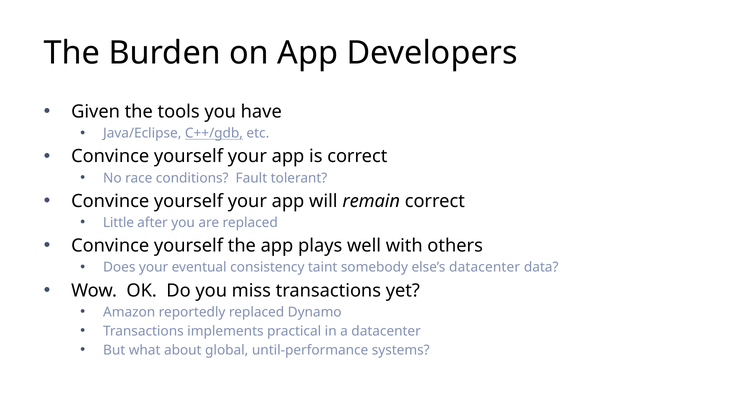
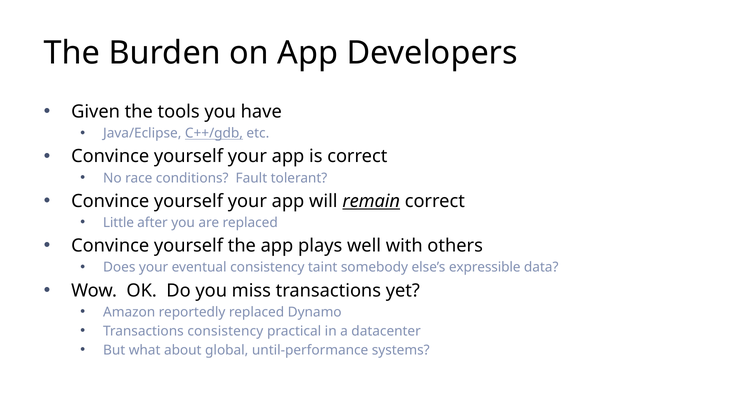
remain underline: none -> present (371, 201)
else’s datacenter: datacenter -> expressible (485, 267)
Transactions implements: implements -> consistency (225, 331)
